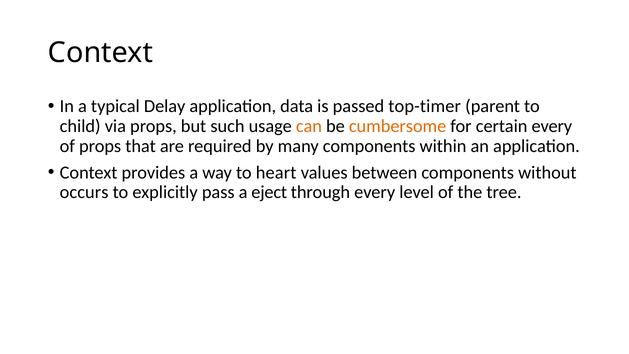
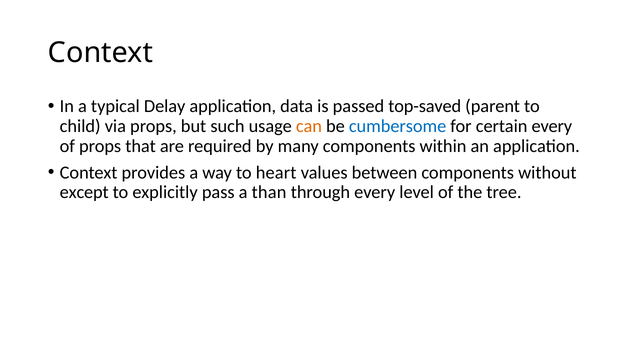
top-timer: top-timer -> top-saved (425, 106)
cumbersome colour: orange -> blue (398, 126)
occurs: occurs -> except (84, 192)
eject: eject -> than (269, 192)
